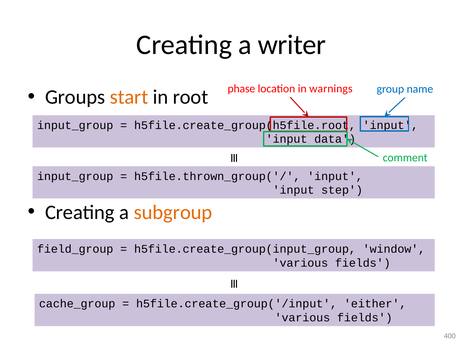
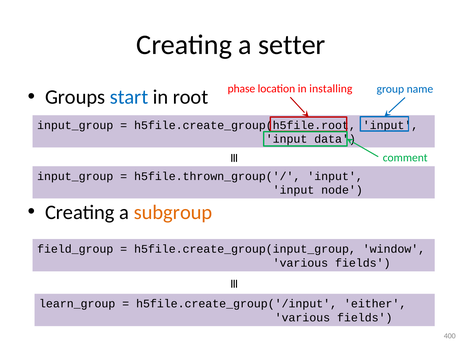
writer: writer -> setter (292, 45)
warnings: warnings -> installing (331, 89)
start colour: orange -> blue (129, 97)
step: step -> node (342, 190)
cache_group: cache_group -> learn_group (77, 303)
